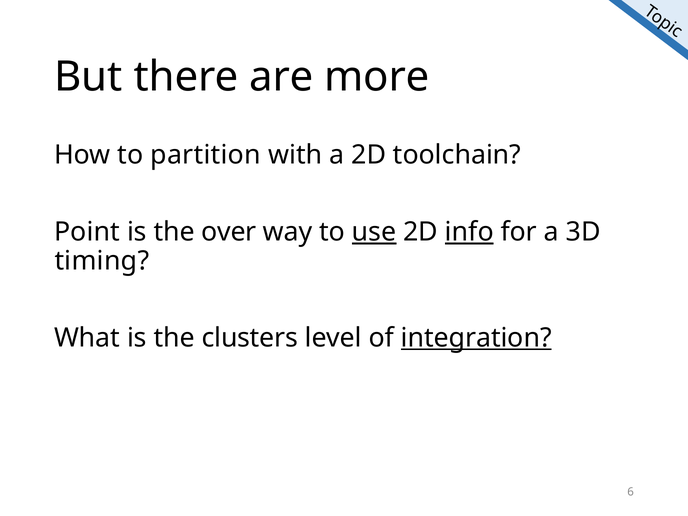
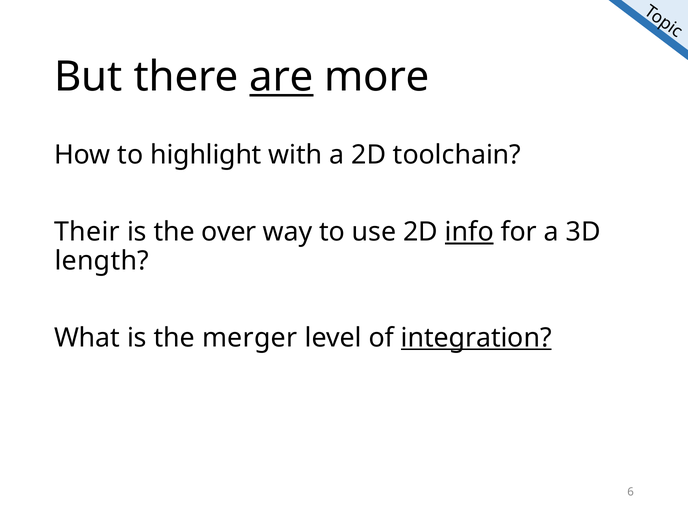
are underline: none -> present (282, 77)
partition: partition -> highlight (206, 155)
Point: Point -> Their (87, 232)
use underline: present -> none (374, 232)
timing: timing -> length (102, 261)
clusters: clusters -> merger (250, 338)
